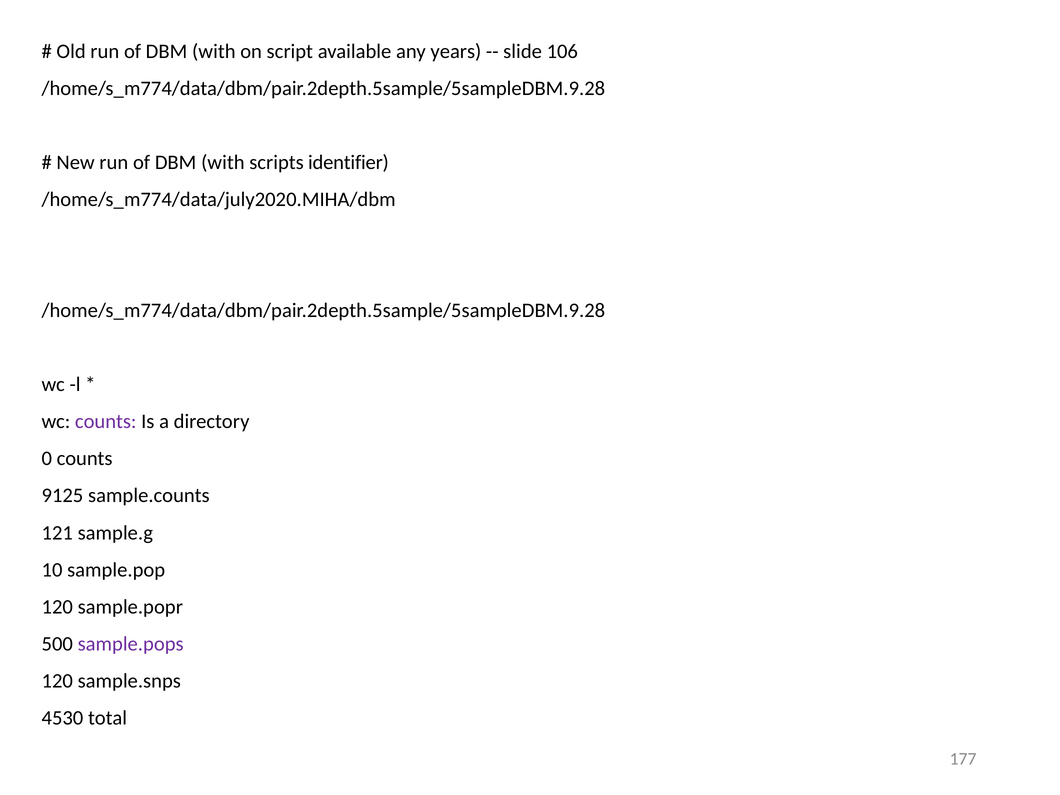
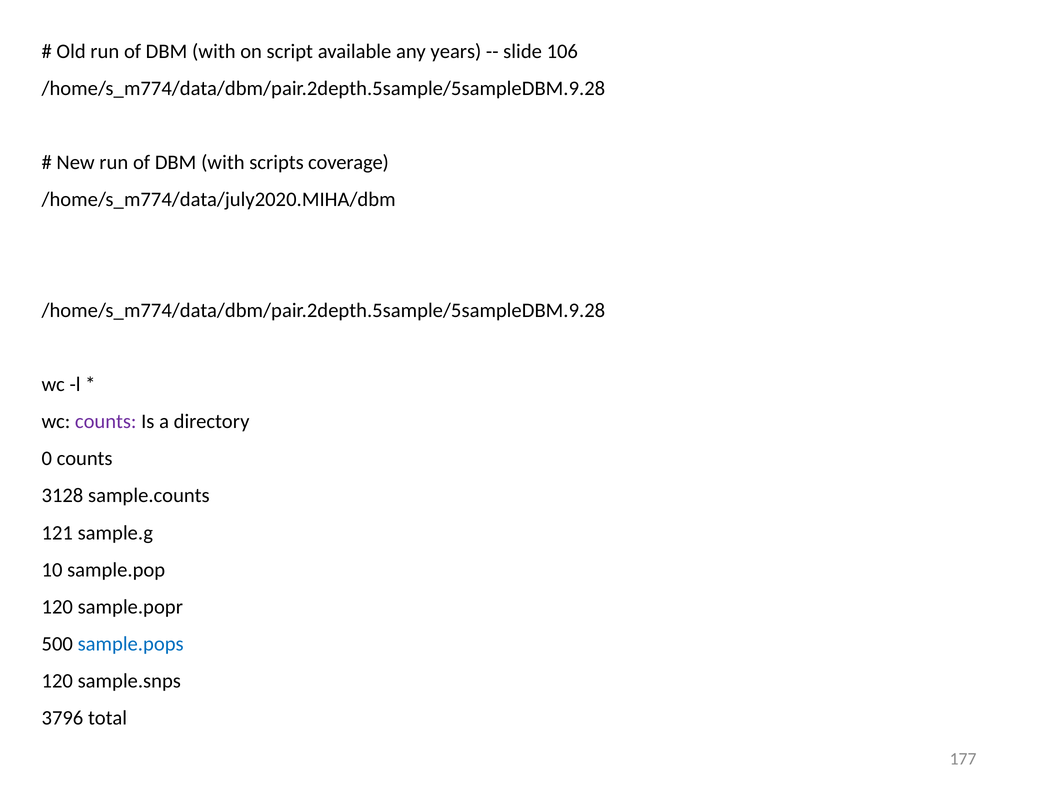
identifier: identifier -> coverage (348, 163)
9125: 9125 -> 3128 (62, 496)
sample.pops colour: purple -> blue (131, 644)
4530: 4530 -> 3796 (62, 718)
